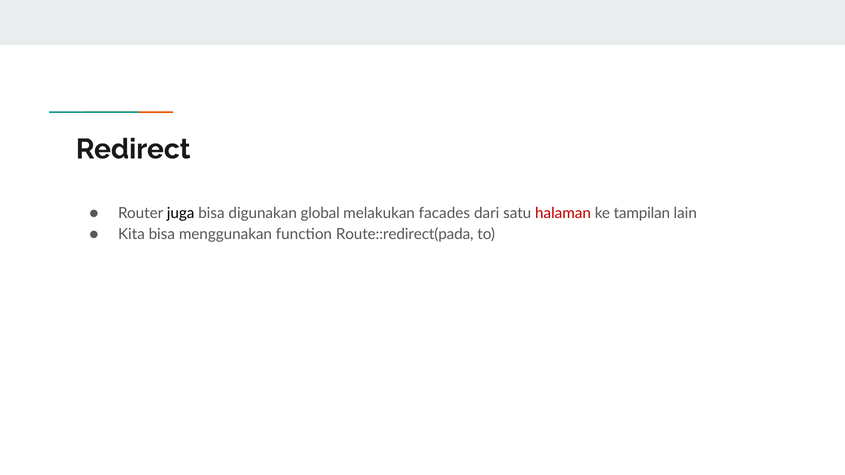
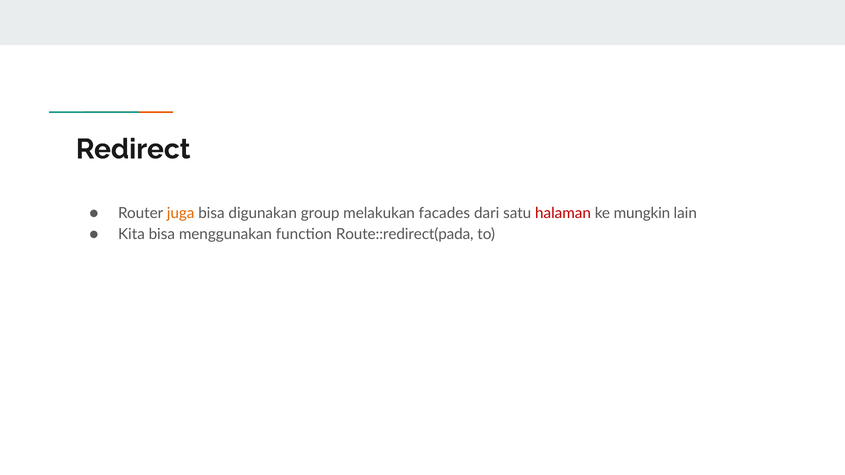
juga colour: black -> orange (181, 213)
global: global -> group (320, 213)
tampilan: tampilan -> mungkin (642, 213)
